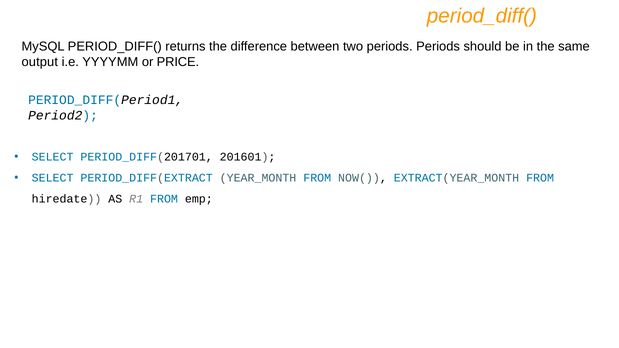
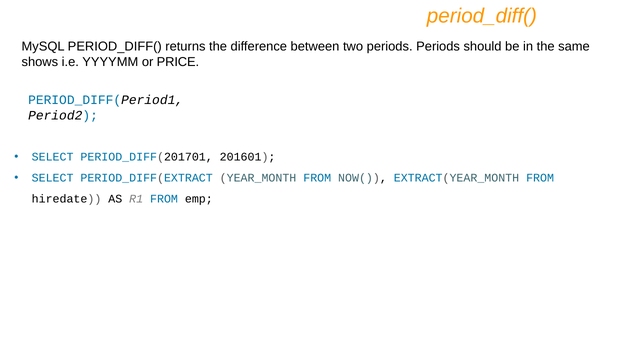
output: output -> shows (40, 62)
